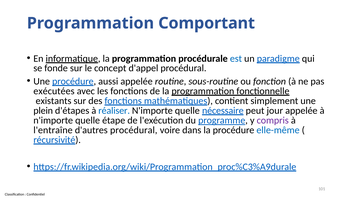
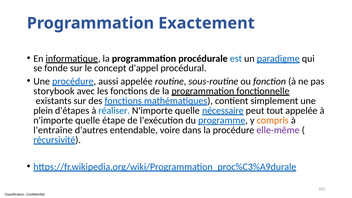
Comportant: Comportant -> Exactement (207, 23)
exécutées: exécutées -> storybook (54, 91)
jour: jour -> tout (275, 111)
compris colour: purple -> orange (273, 120)
d'autres procédural: procédural -> entendable (134, 130)
elle-même colour: blue -> purple (278, 130)
